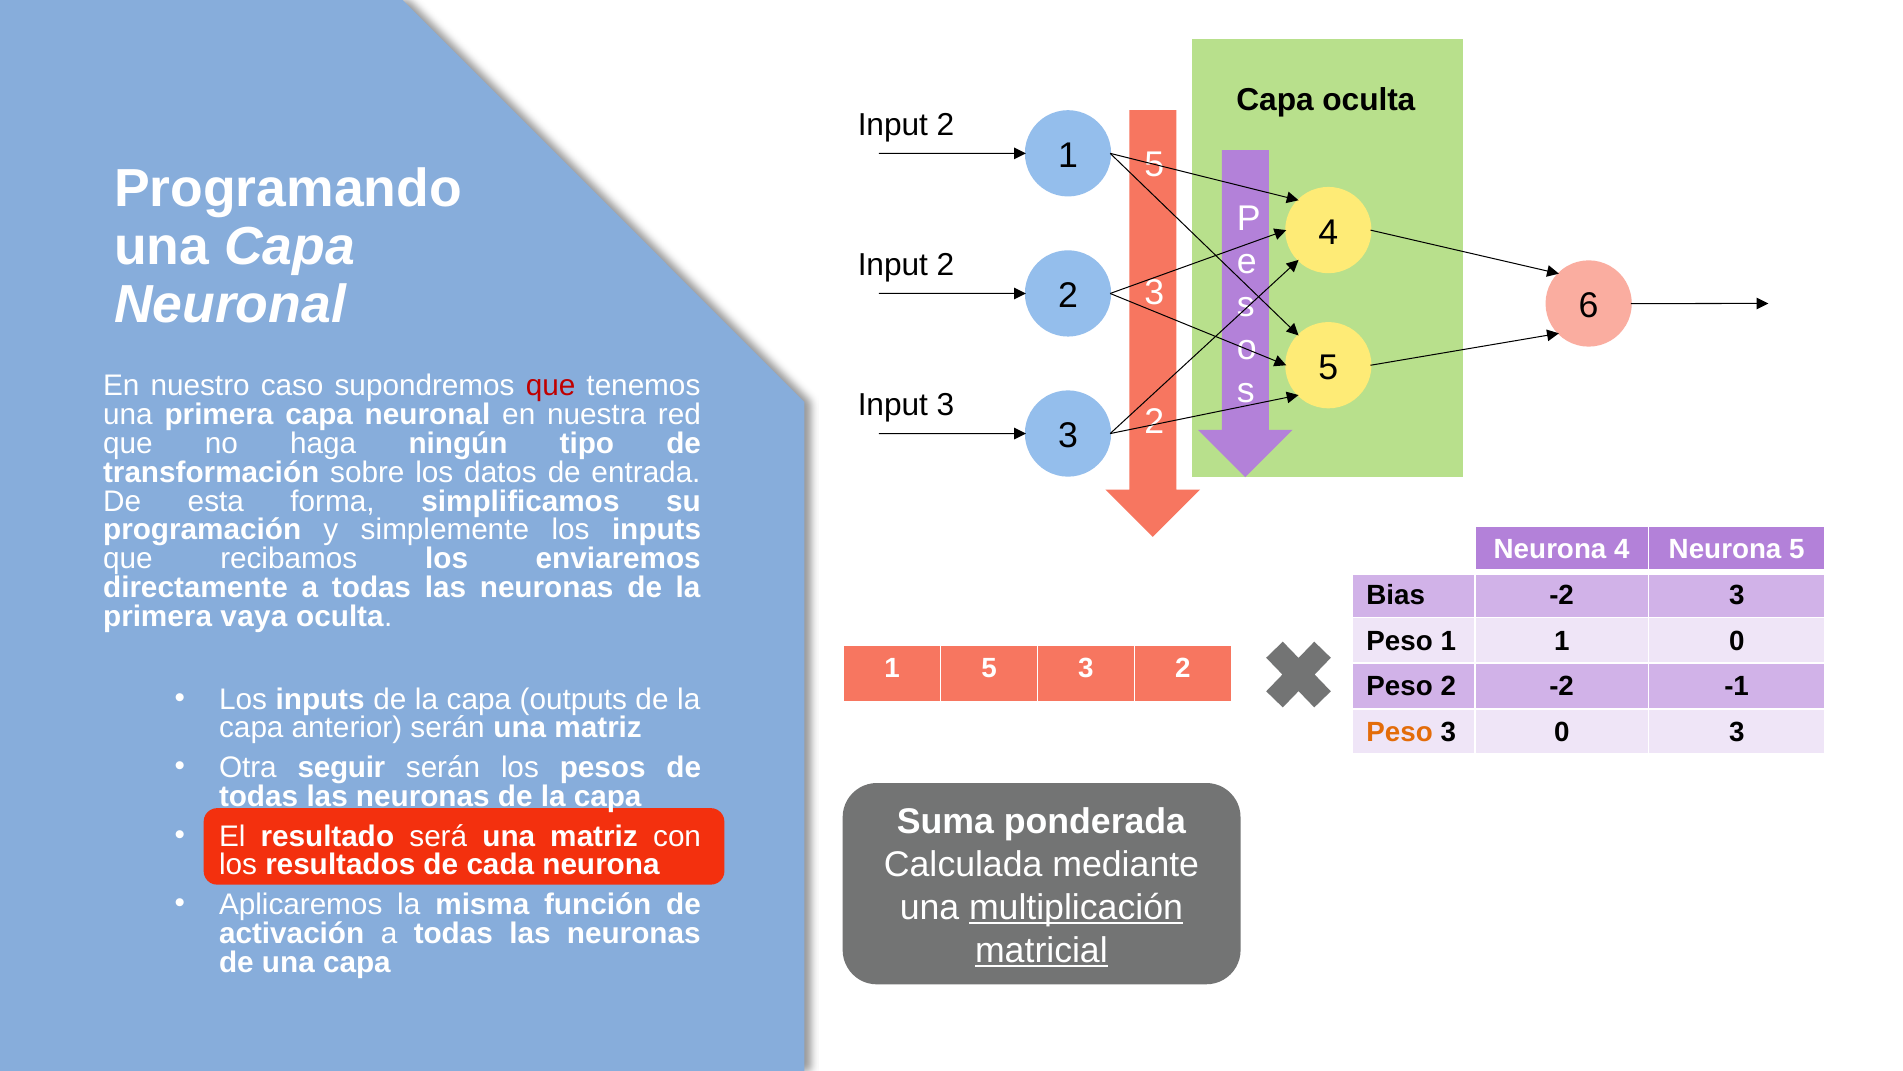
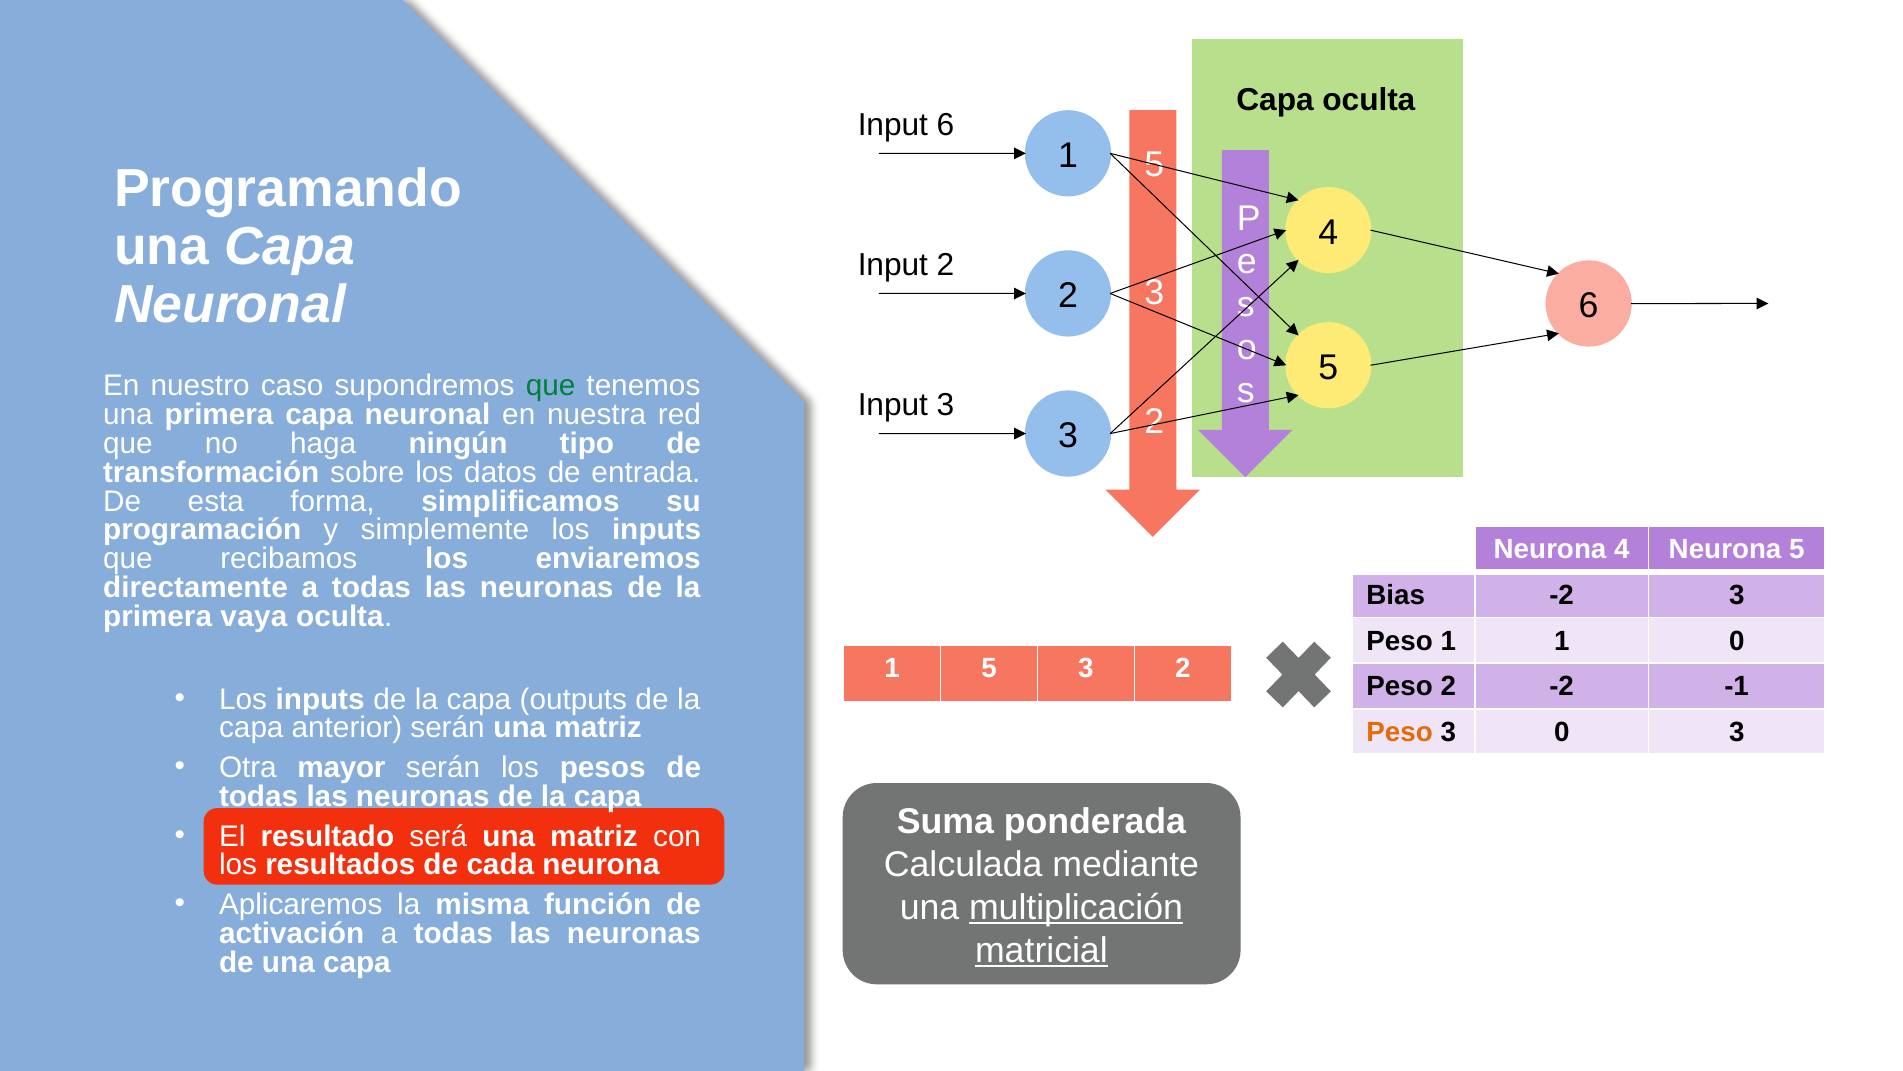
2: 2 -> 6 (946, 125)
que colour: red -> green (551, 385)
seguir: seguir -> mayor (341, 767)
